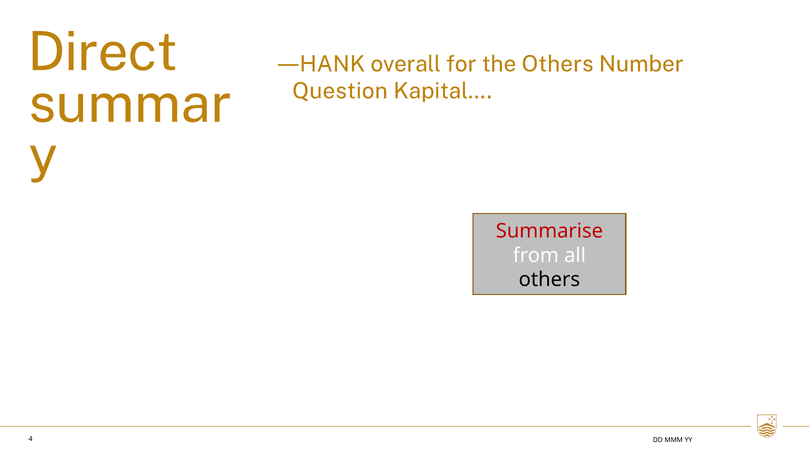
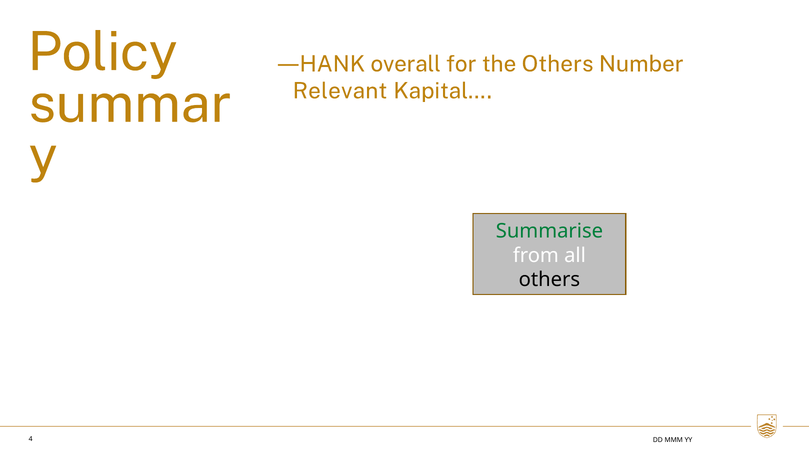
Direct: Direct -> Policy (103, 52)
Question: Question -> Relevant (340, 91)
Summarise colour: red -> green (549, 231)
